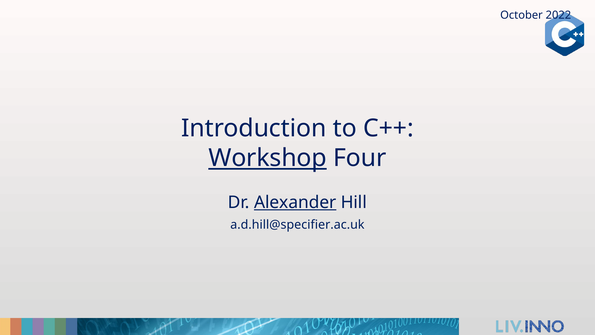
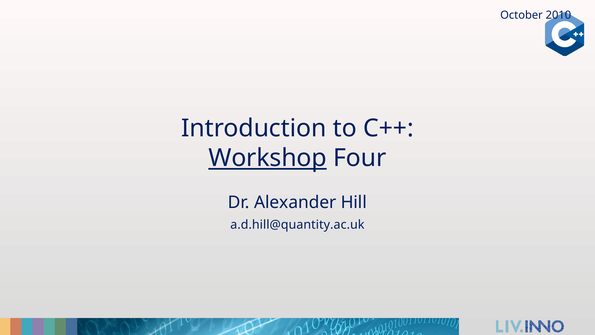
2022: 2022 -> 2010 (558, 15)
Alexander underline: present -> none (295, 202)
a.d.hill@specifier.ac.uk: a.d.hill@specifier.ac.uk -> a.d.hill@quantity.ac.uk (297, 224)
